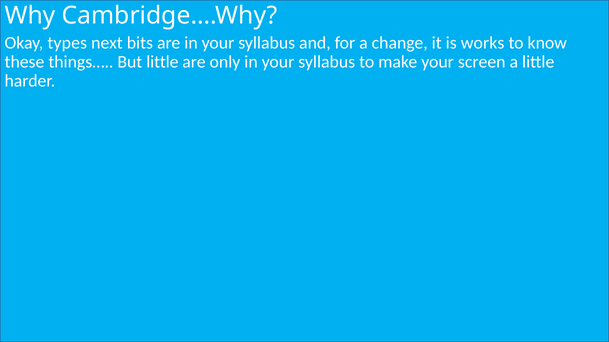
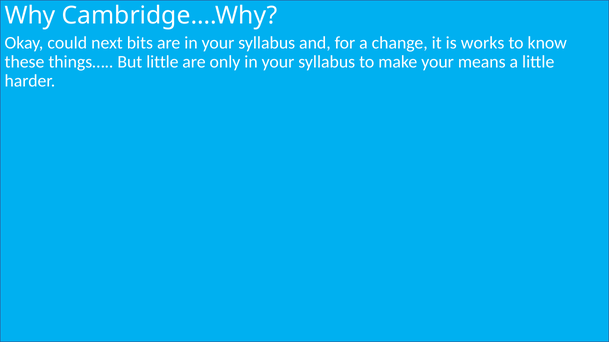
types: types -> could (67, 43)
screen: screen -> means (482, 62)
